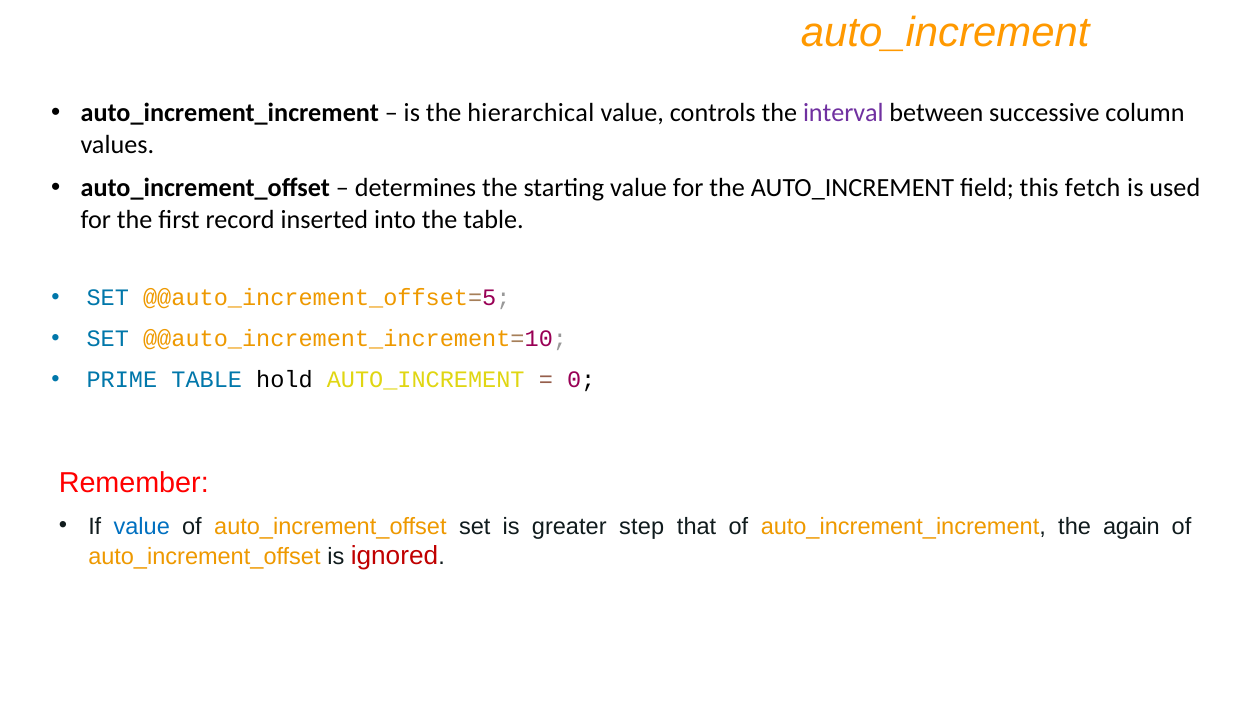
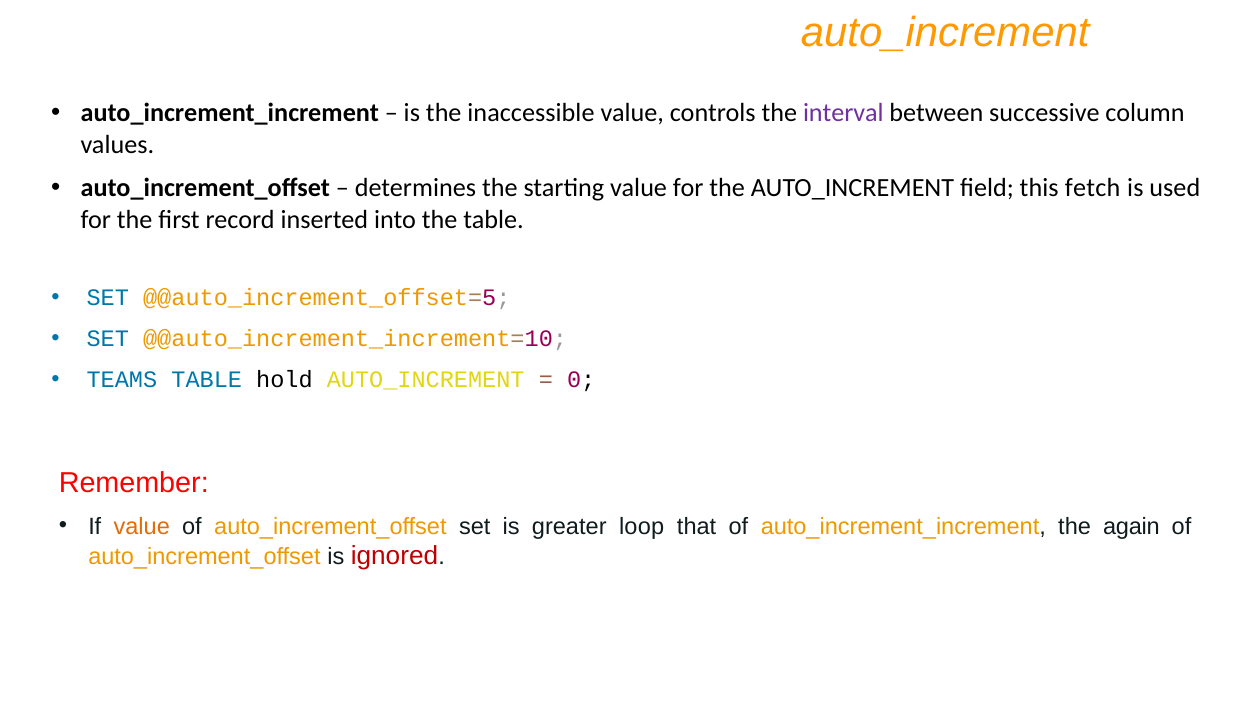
hierarchical: hierarchical -> inaccessible (531, 113)
PRIME: PRIME -> TEAMS (122, 379)
value colour: blue -> orange (142, 526)
step: step -> loop (642, 526)
